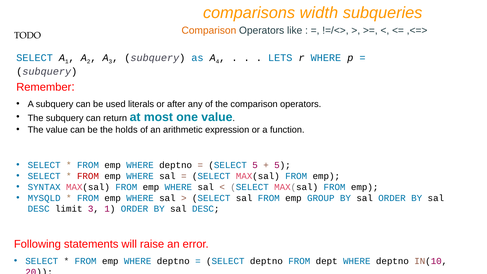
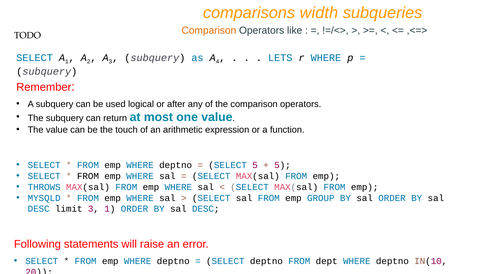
literals: literals -> logical (141, 104)
holds: holds -> touch (127, 130)
FROM colour: red -> black (88, 176)
SYNTAX: SYNTAX -> THROWS (44, 187)
